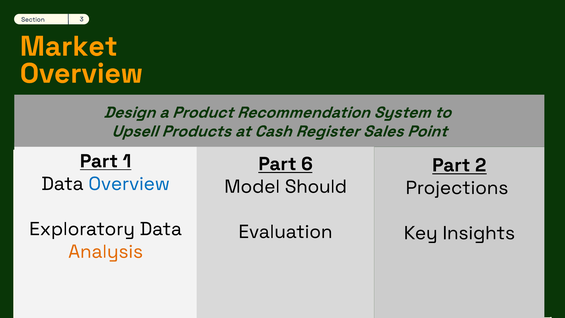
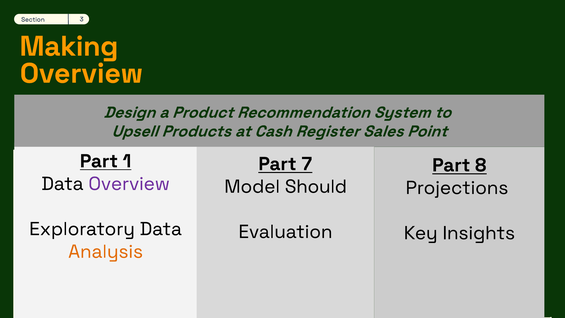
Market: Market -> Making (69, 46)
6: 6 -> 7 (307, 164)
2: 2 -> 8 (481, 165)
Overview colour: blue -> purple (129, 184)
